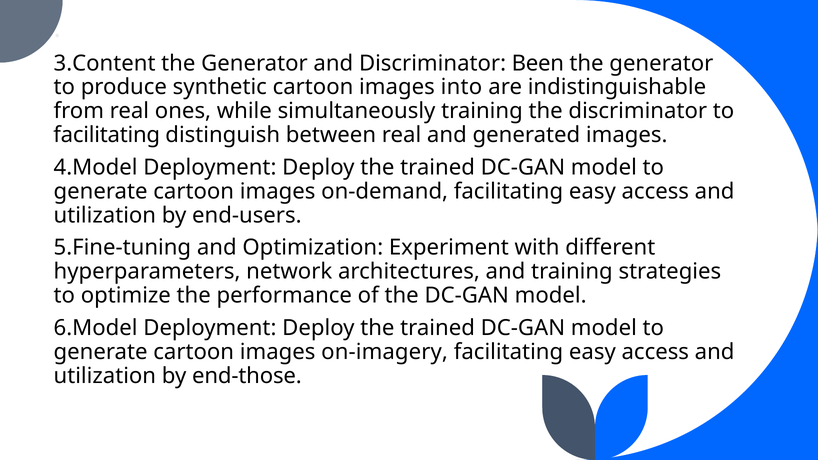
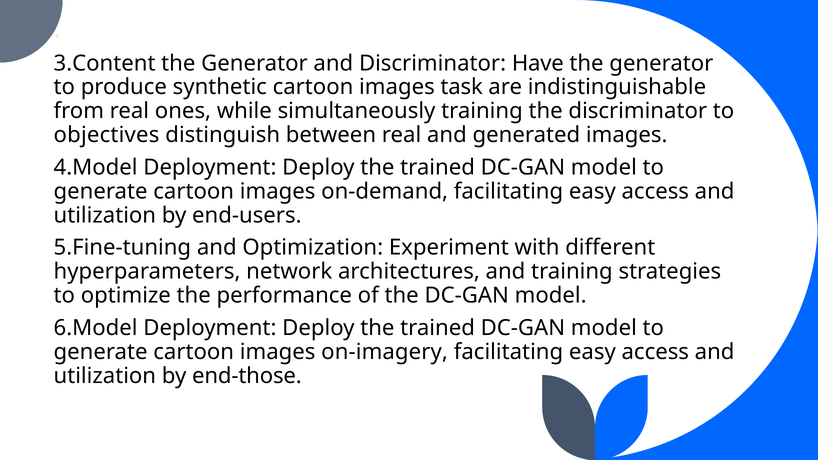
Been: Been -> Have (538, 63)
into: into -> task (462, 87)
facilitating: facilitating -> objectives (106, 135)
